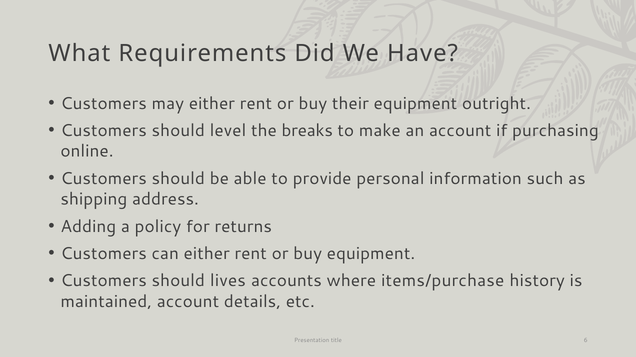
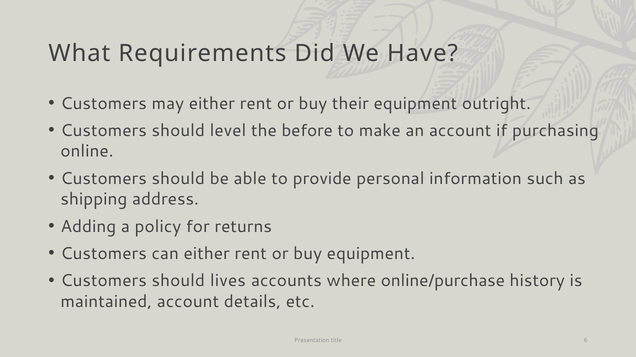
breaks: breaks -> before (307, 131)
items/purchase: items/purchase -> online/purchase (443, 281)
